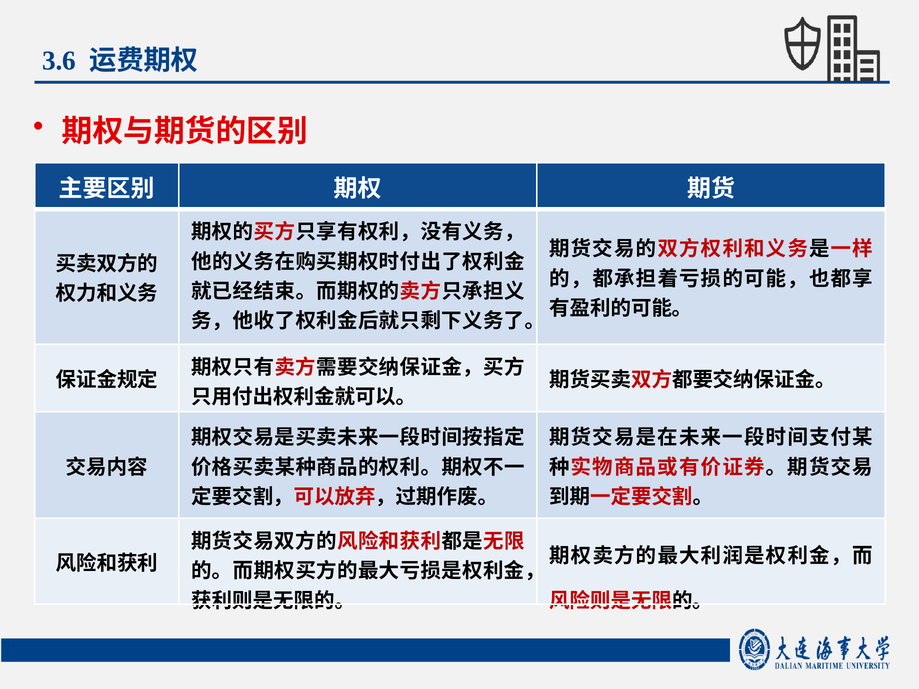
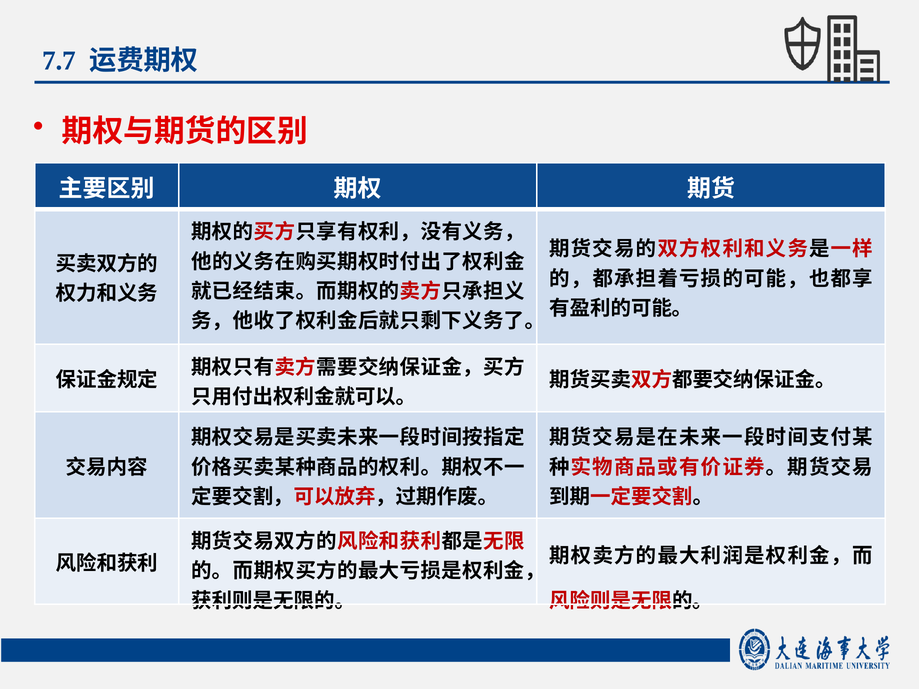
3.6: 3.6 -> 7.7 (59, 61)
